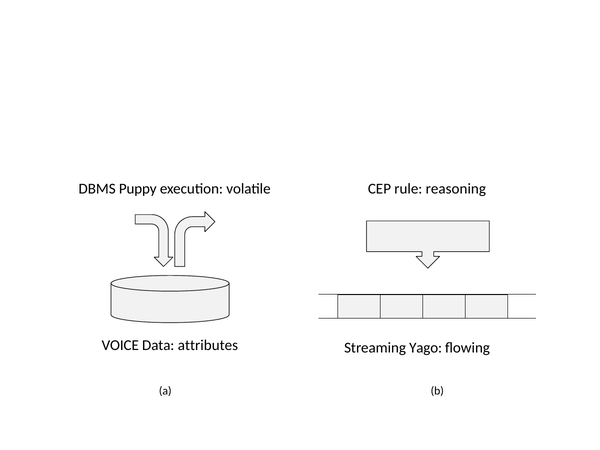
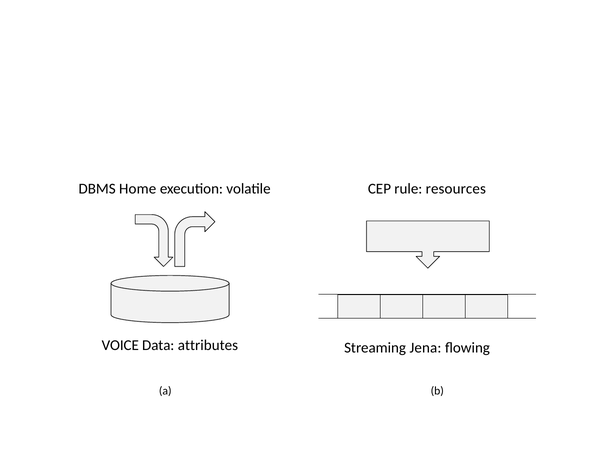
Puppy: Puppy -> Home (138, 189)
reasoning: reasoning -> resources (456, 189)
Yago: Yago -> Jena (425, 348)
